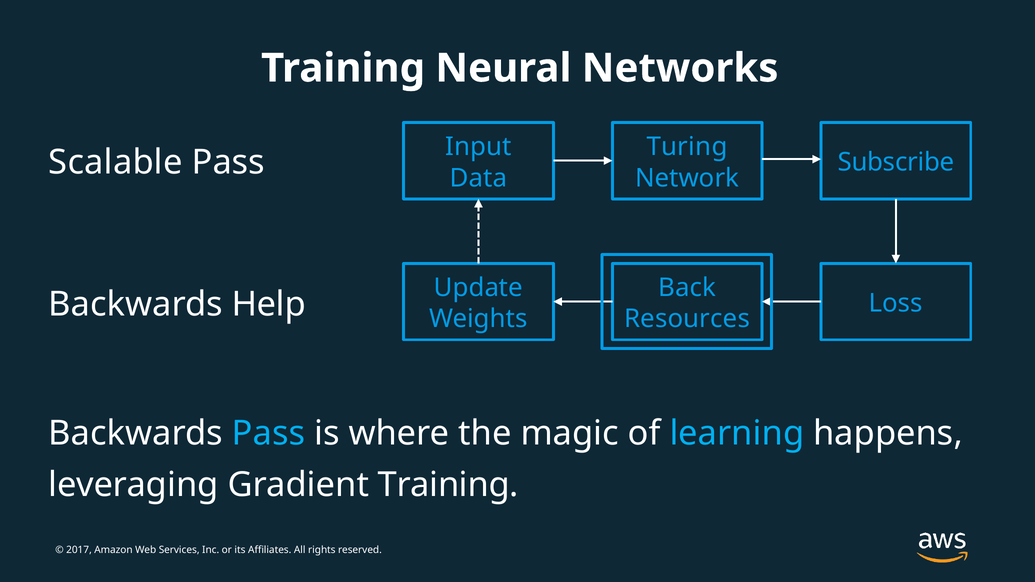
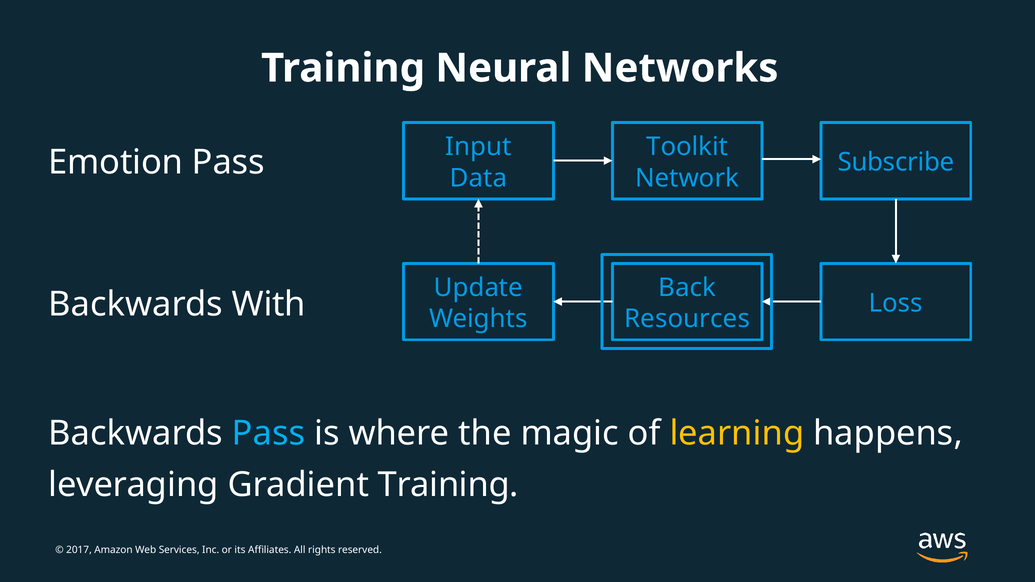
Turing: Turing -> Toolkit (687, 147)
Scalable: Scalable -> Emotion (116, 162)
Help: Help -> With (269, 305)
learning colour: light blue -> yellow (737, 434)
